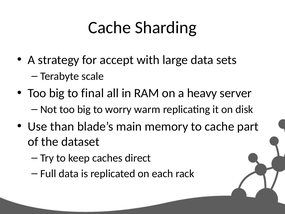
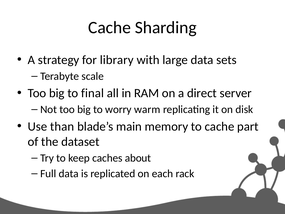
accept: accept -> library (117, 60)
heavy: heavy -> direct (202, 93)
direct: direct -> about (138, 158)
